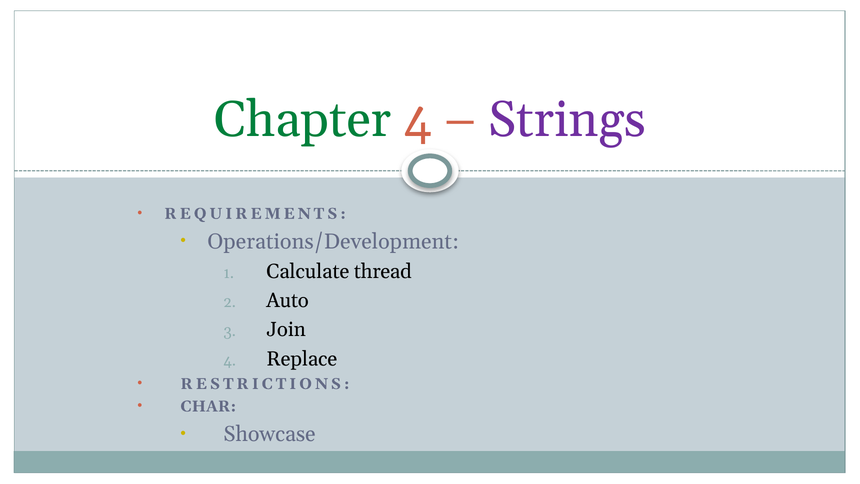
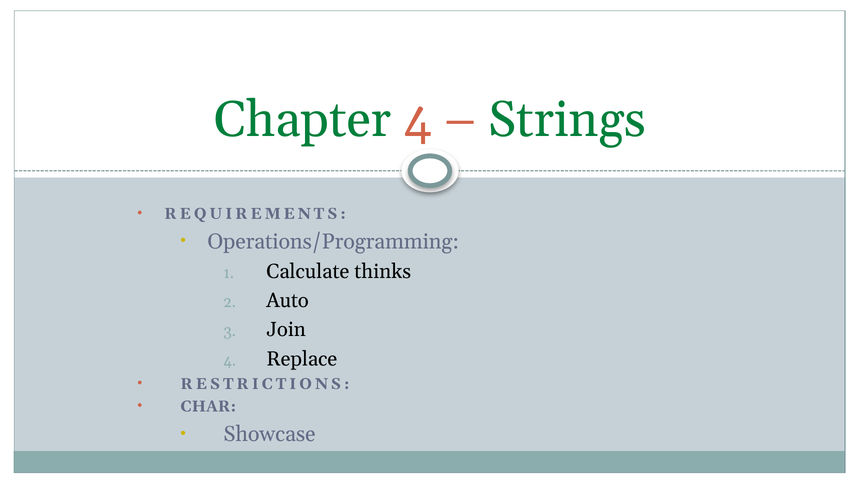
Strings colour: purple -> green (567, 120)
Operations/Development: Operations/Development -> Operations/Programming (333, 241)
thread: thread -> thinks (383, 271)
